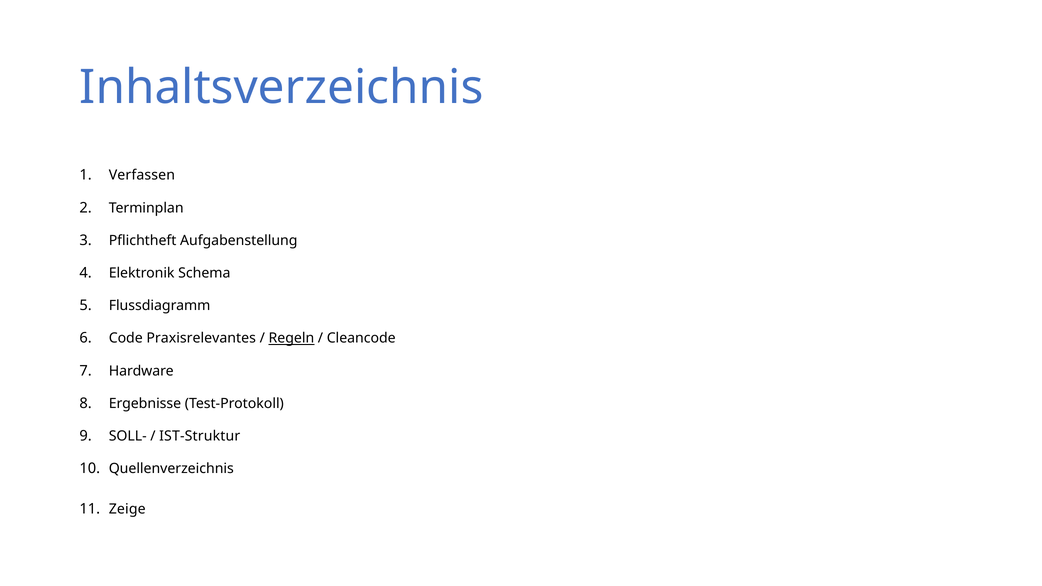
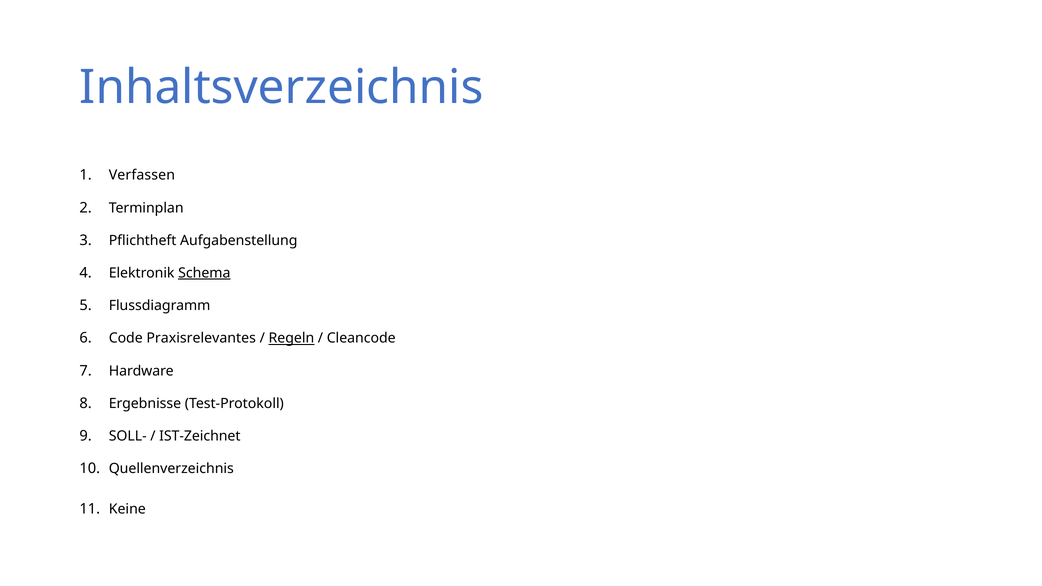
Schema underline: none -> present (204, 273)
IST-Struktur: IST-Struktur -> IST-Zeichnet (200, 436)
Zeige: Zeige -> Keine (127, 509)
